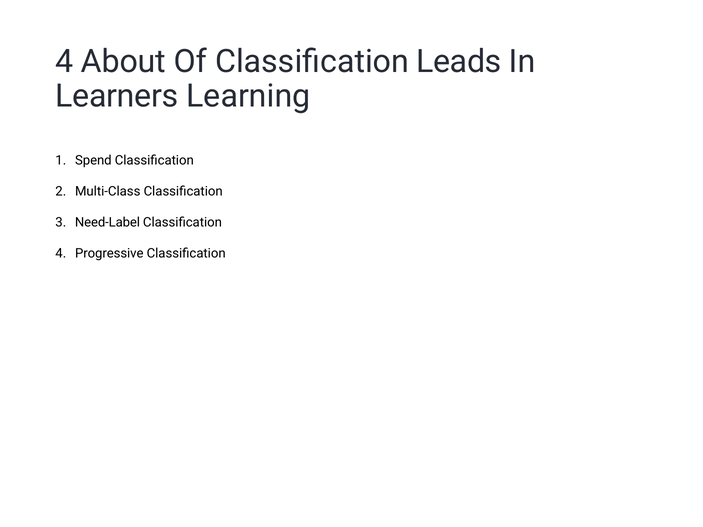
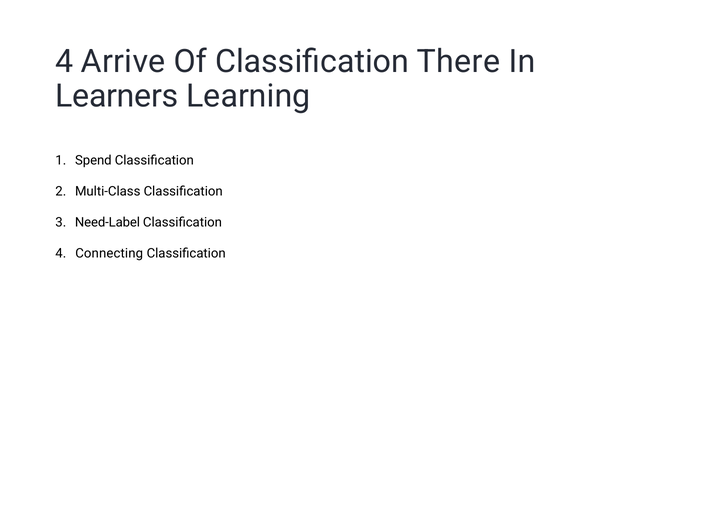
About: About -> Arrive (123, 61)
Leads: Leads -> There (458, 61)
Progressive: Progressive -> Connecting (109, 253)
